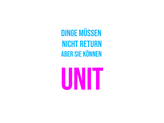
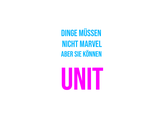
return: return -> marvel (91, 44)
